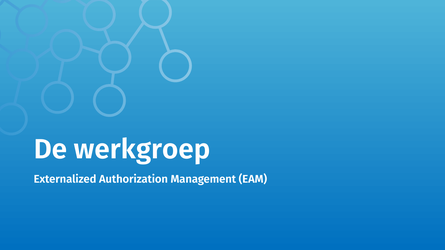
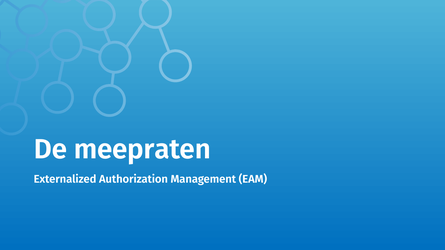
werkgroep: werkgroep -> meepraten (142, 150)
